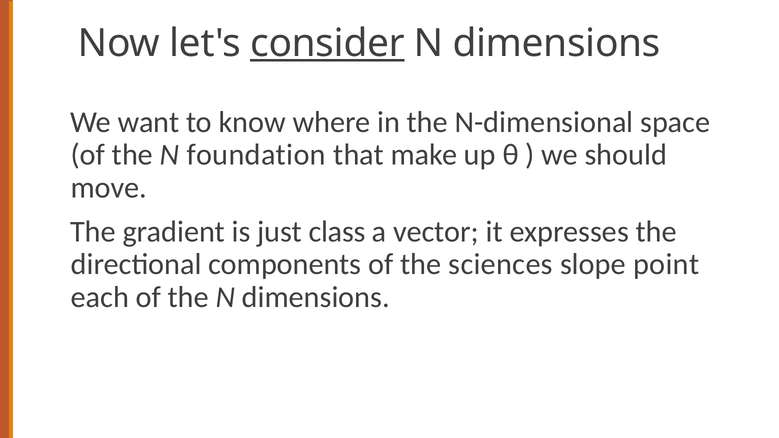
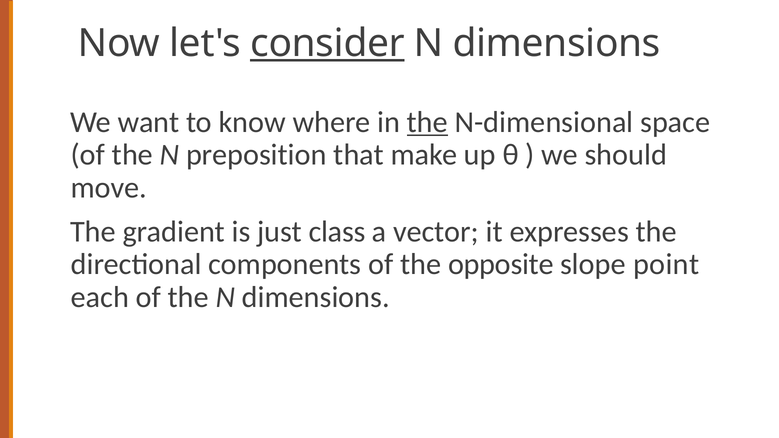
the underline: none -> present (427, 122)
foundation: foundation -> preposition (256, 155)
sciences: sciences -> opposite (501, 265)
